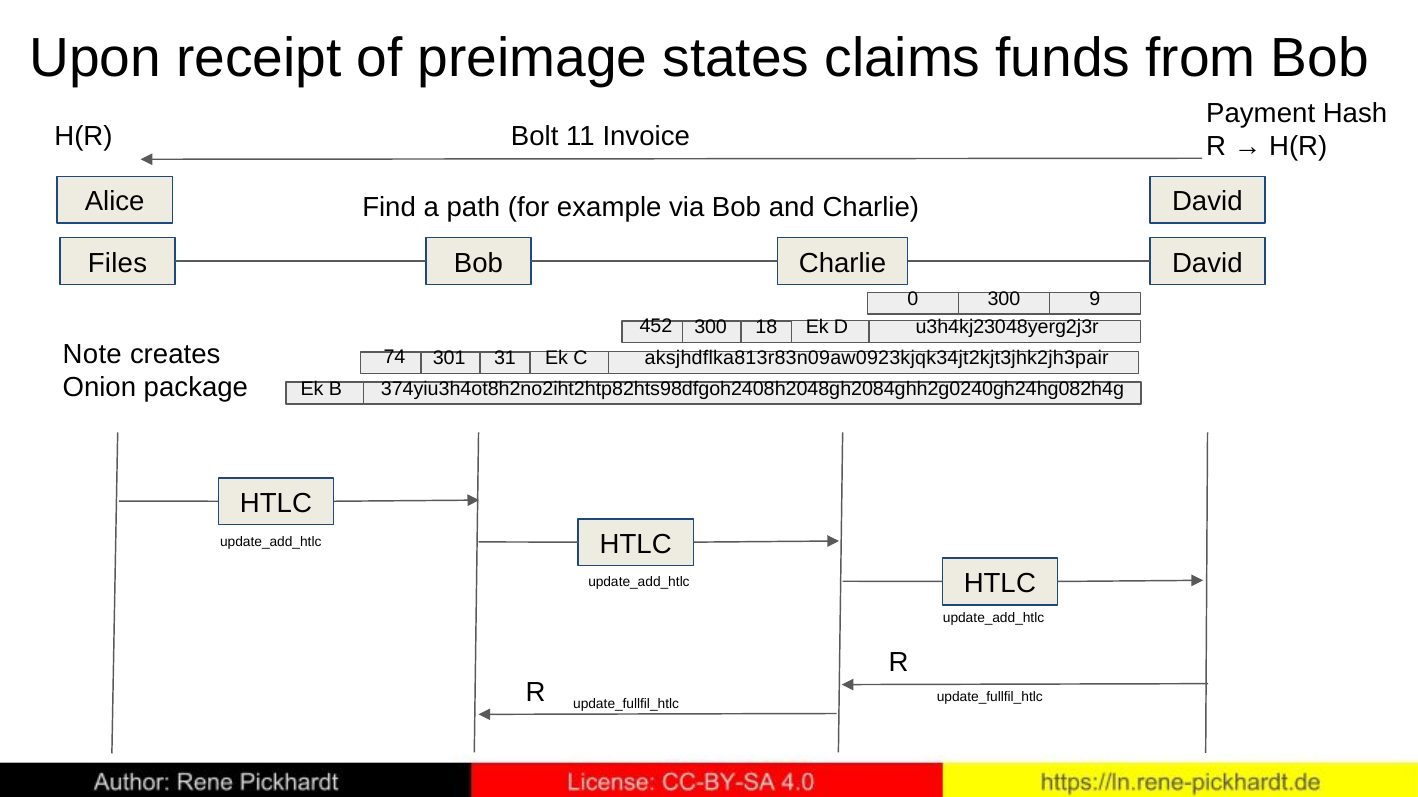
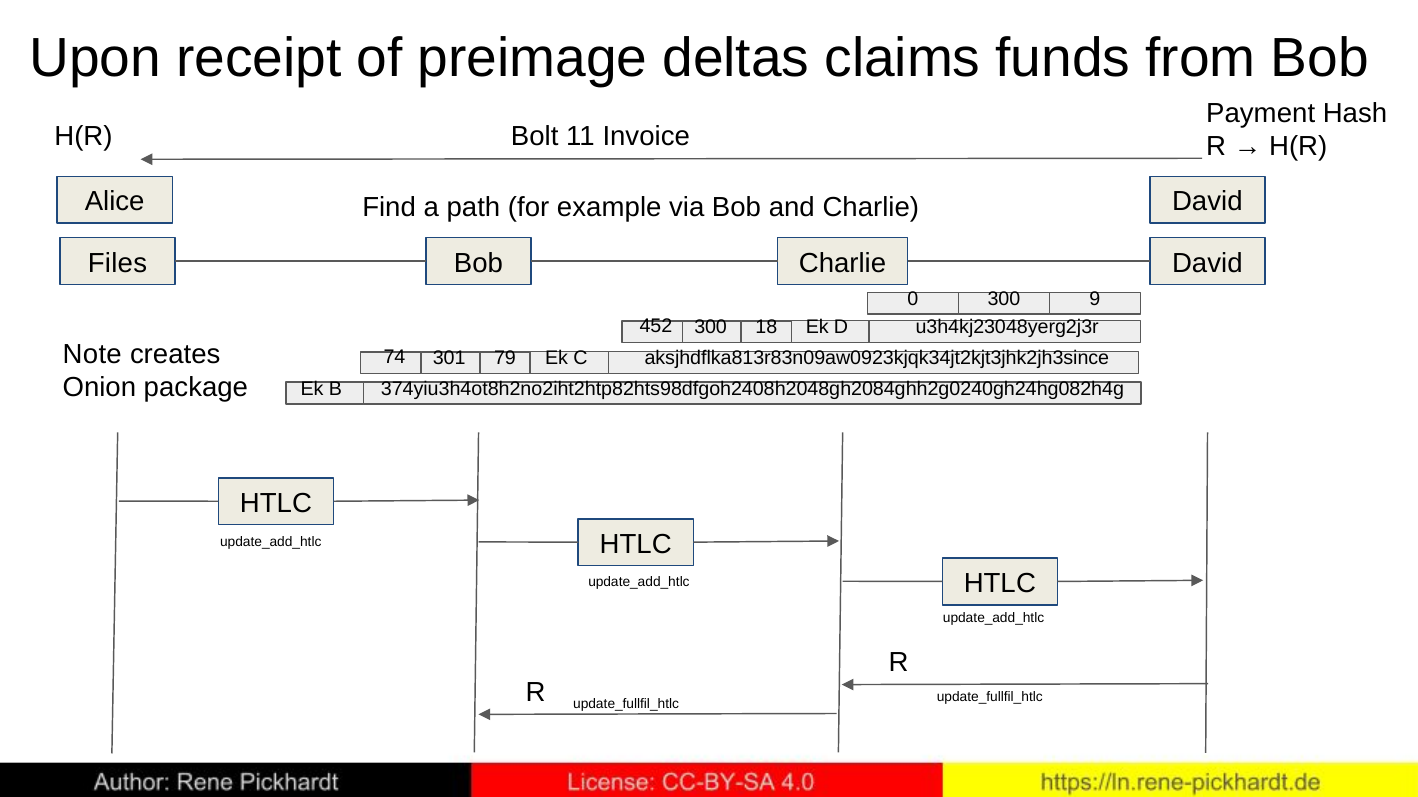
states: states -> deltas (736, 58)
31: 31 -> 79 (505, 358)
aksjhdflka813r83n09aw0923kjqk34jt2kjt3jhk2jh3pair: aksjhdflka813r83n09aw0923kjqk34jt2kjt3jhk2jh3pair -> aksjhdflka813r83n09aw0923kjqk34jt2kjt3jhk2jh3since (877, 359)
